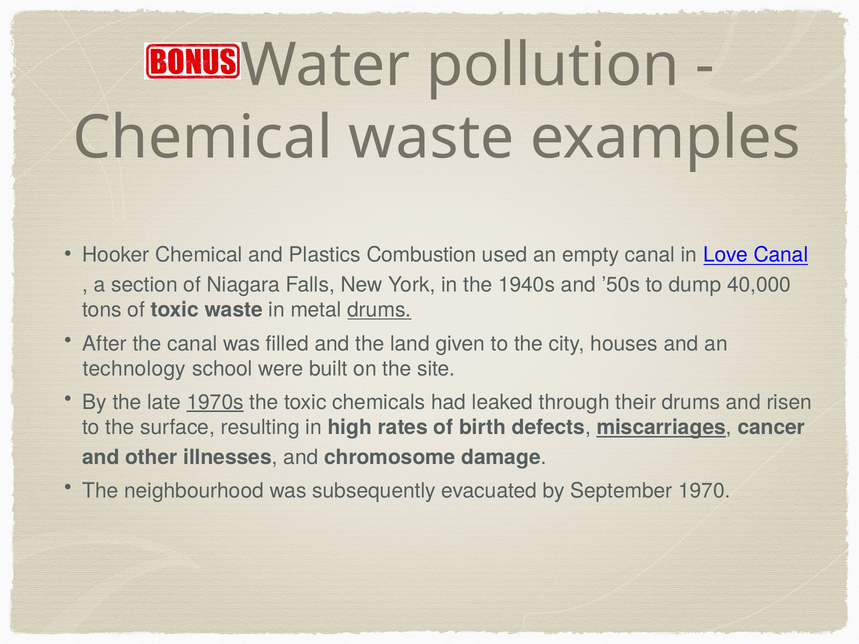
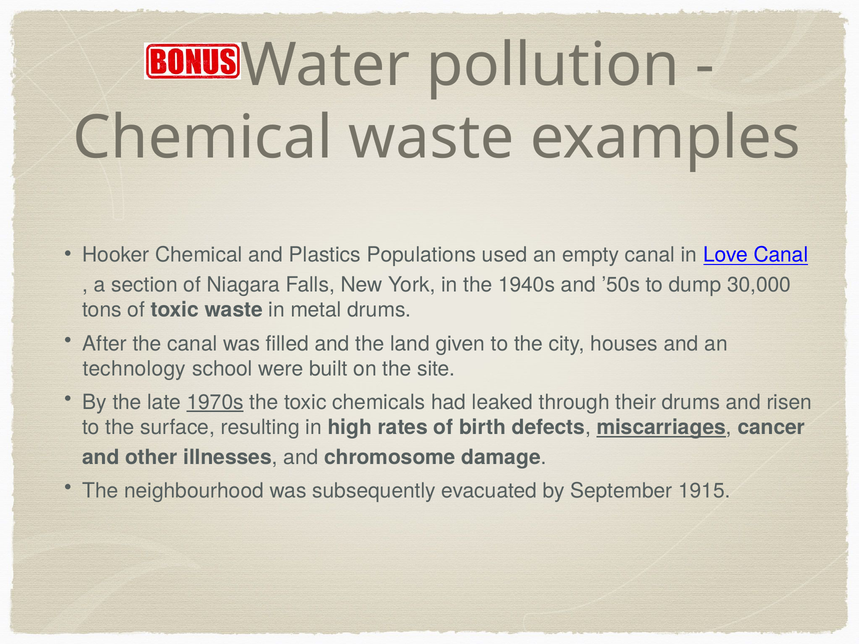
Combustion: Combustion -> Populations (421, 255)
40,000: 40,000 -> 30,000 (759, 285)
drums underline: present -> none (379, 310)
1970: 1970 -> 1915 (704, 491)
